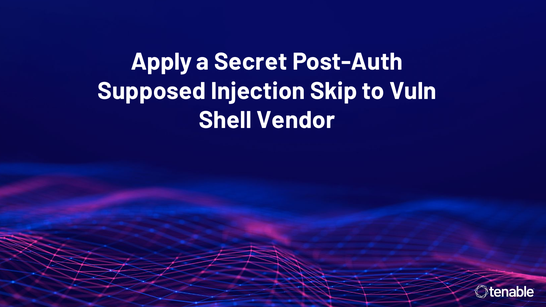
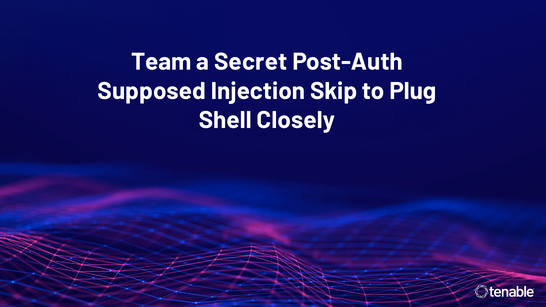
Apply: Apply -> Team (161, 62)
Vuln: Vuln -> Plug (413, 91)
Vendor: Vendor -> Closely (296, 120)
